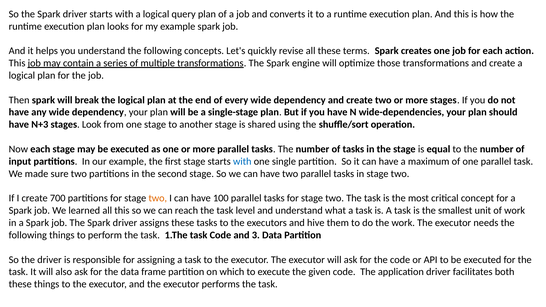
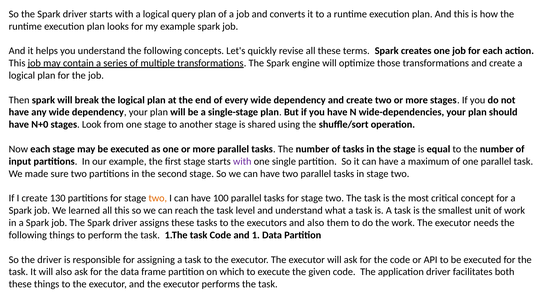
N+3: N+3 -> N+0 (40, 125)
with colour: blue -> purple (242, 161)
700: 700 -> 130 (58, 198)
and hive: hive -> also (316, 223)
3: 3 -> 1 (256, 235)
